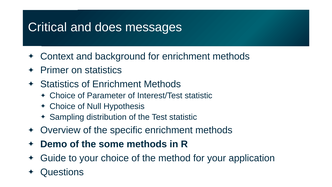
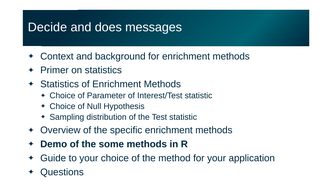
Critical: Critical -> Decide (47, 27)
